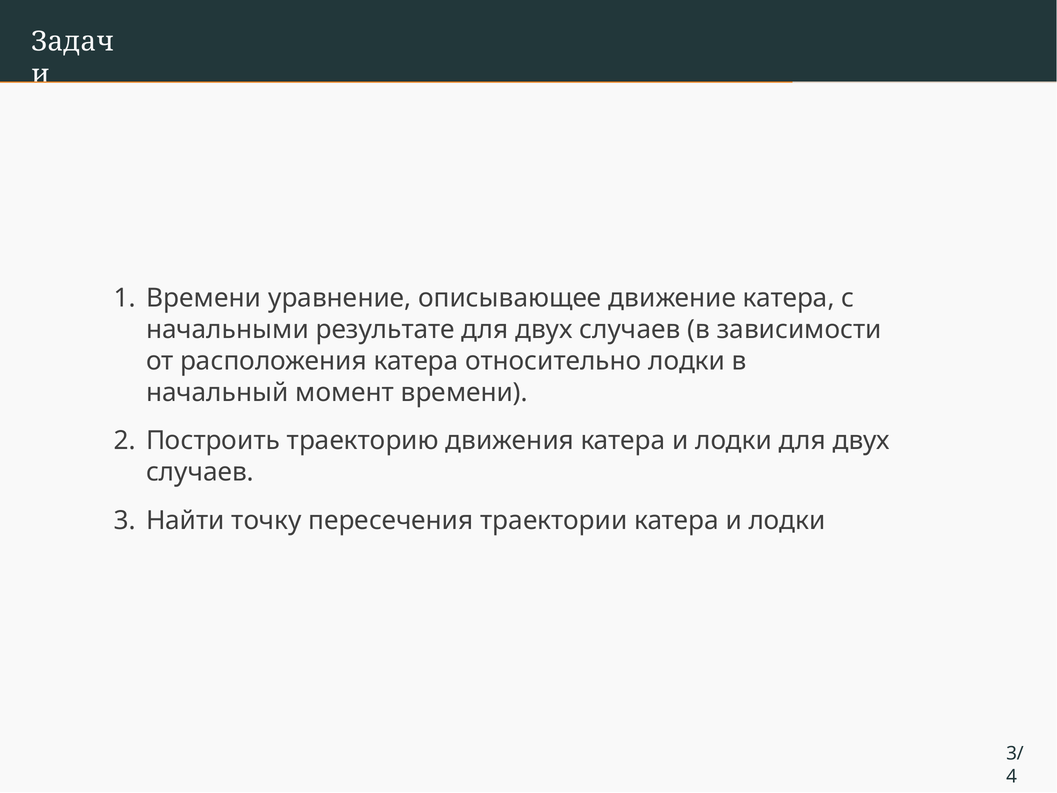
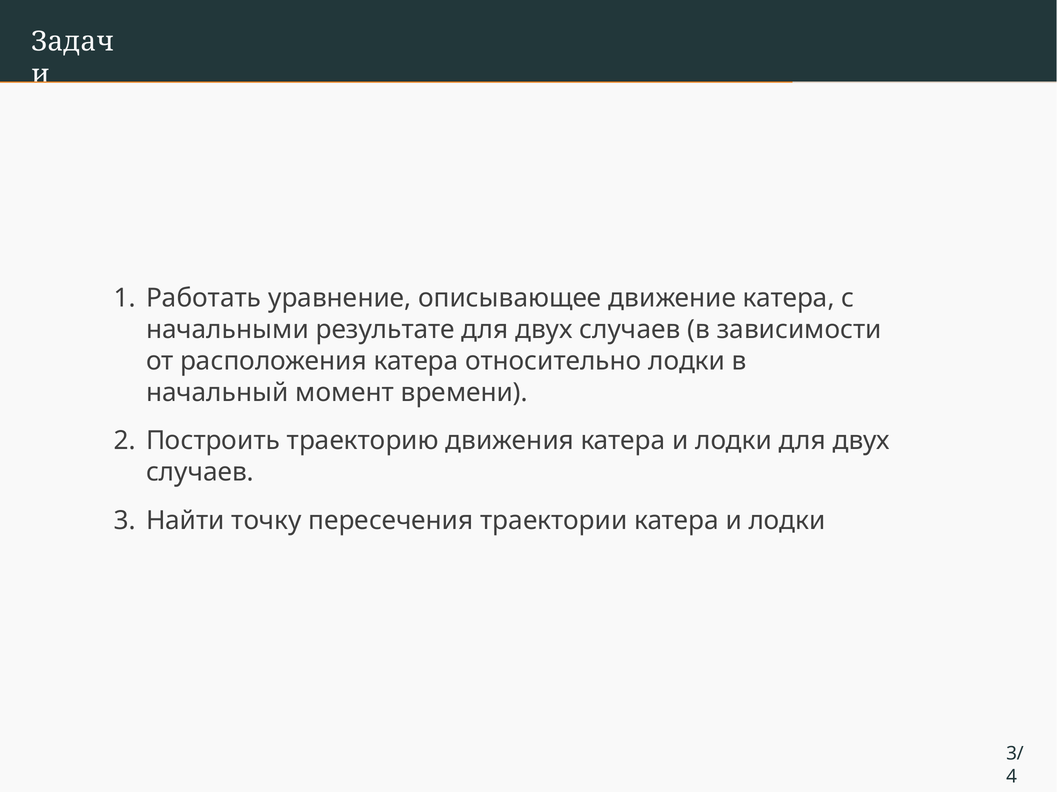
Времени: Времени -> Работать (204, 298)
